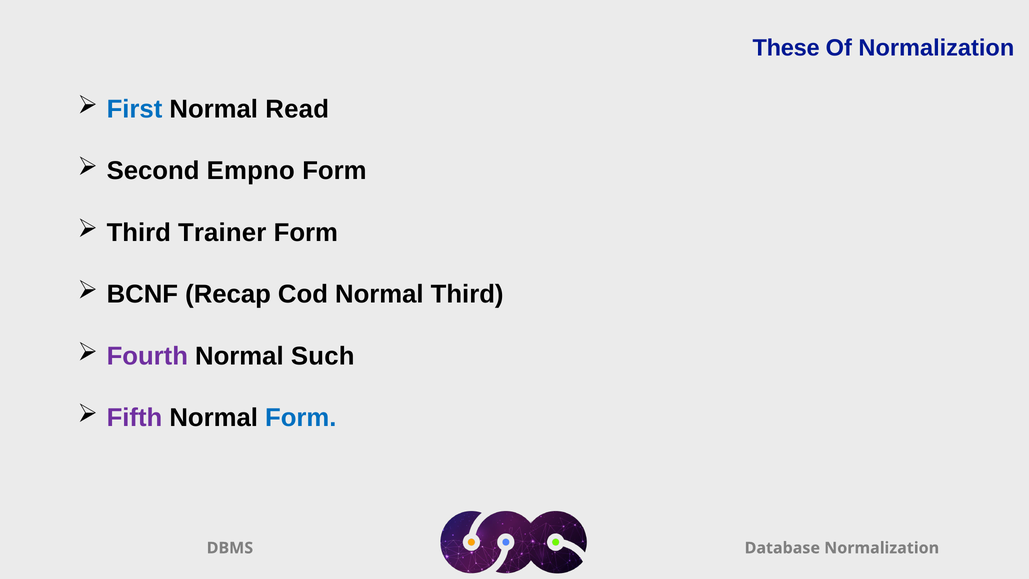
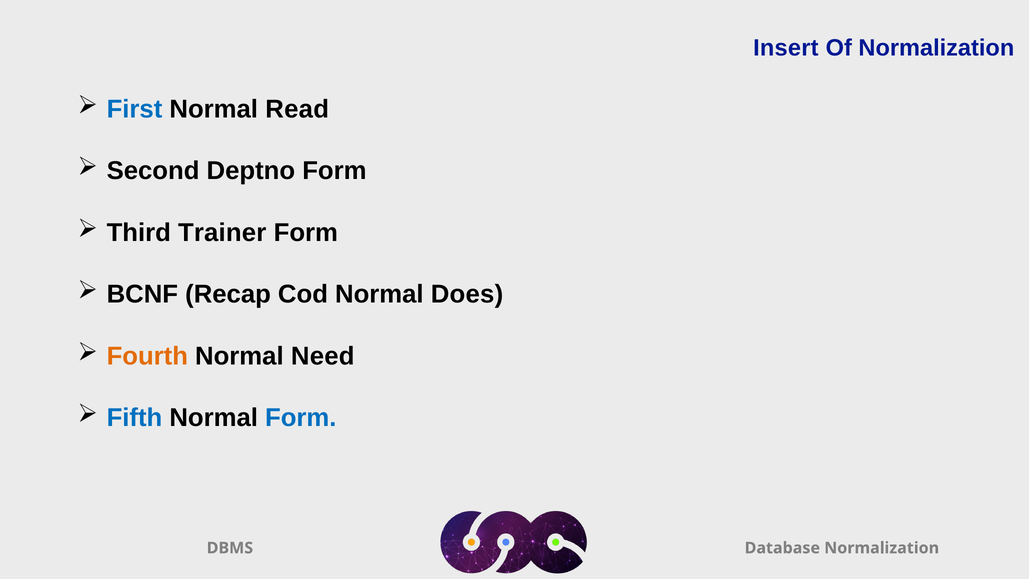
These: These -> Insert (786, 48)
Empno: Empno -> Deptno (251, 171)
Normal Third: Third -> Does (467, 294)
Fourth colour: purple -> orange (147, 356)
Such: Such -> Need (323, 356)
Fifth colour: purple -> blue (134, 418)
